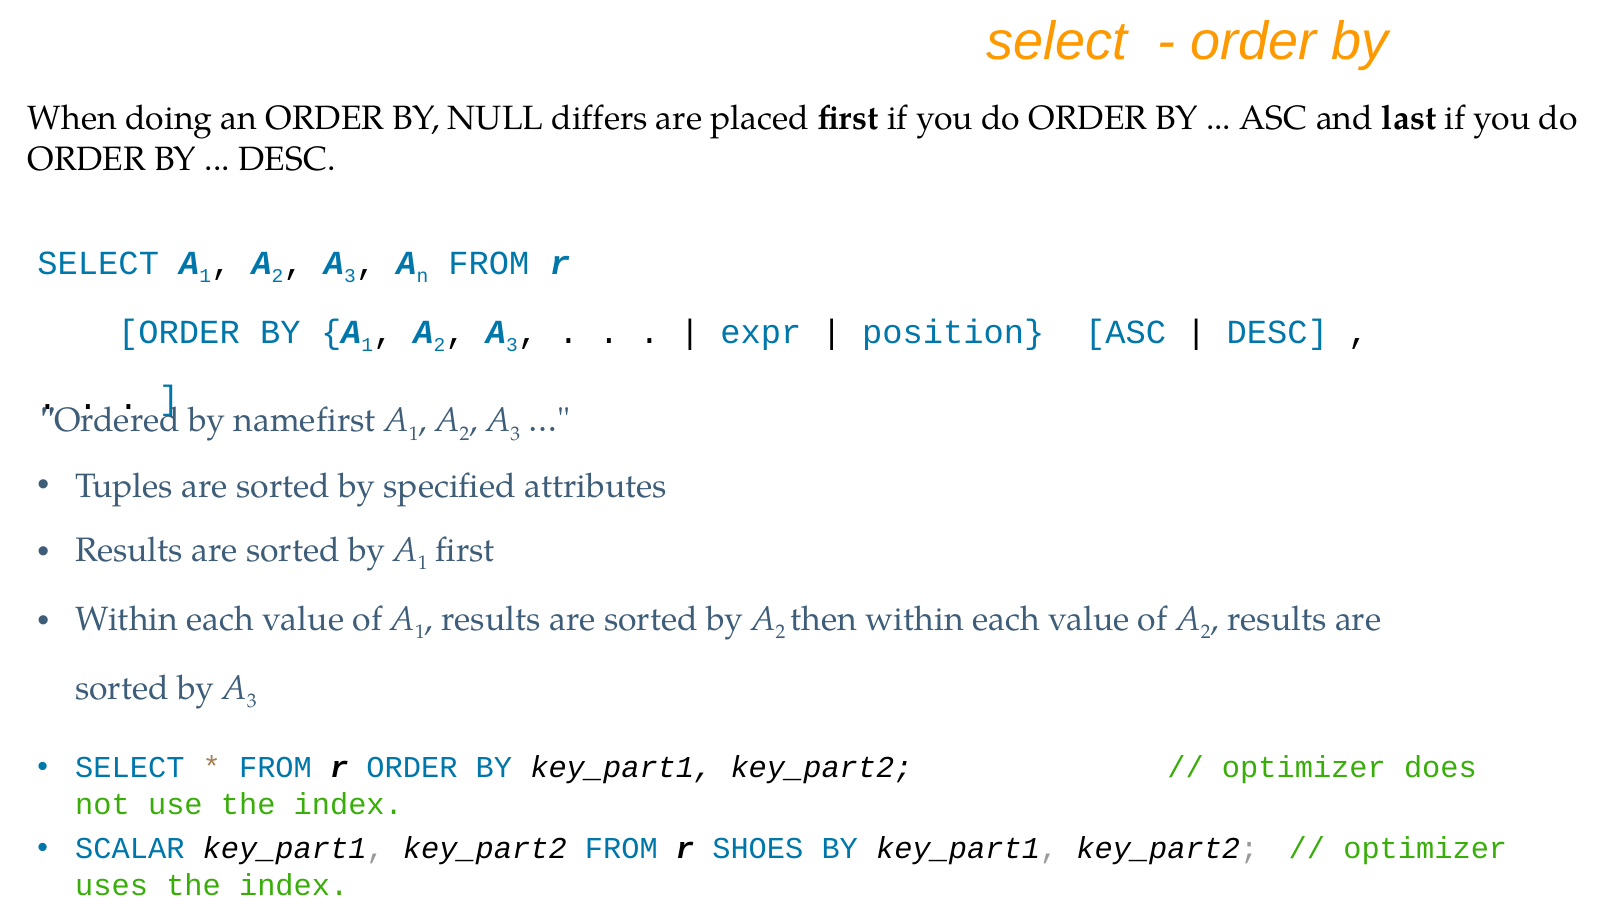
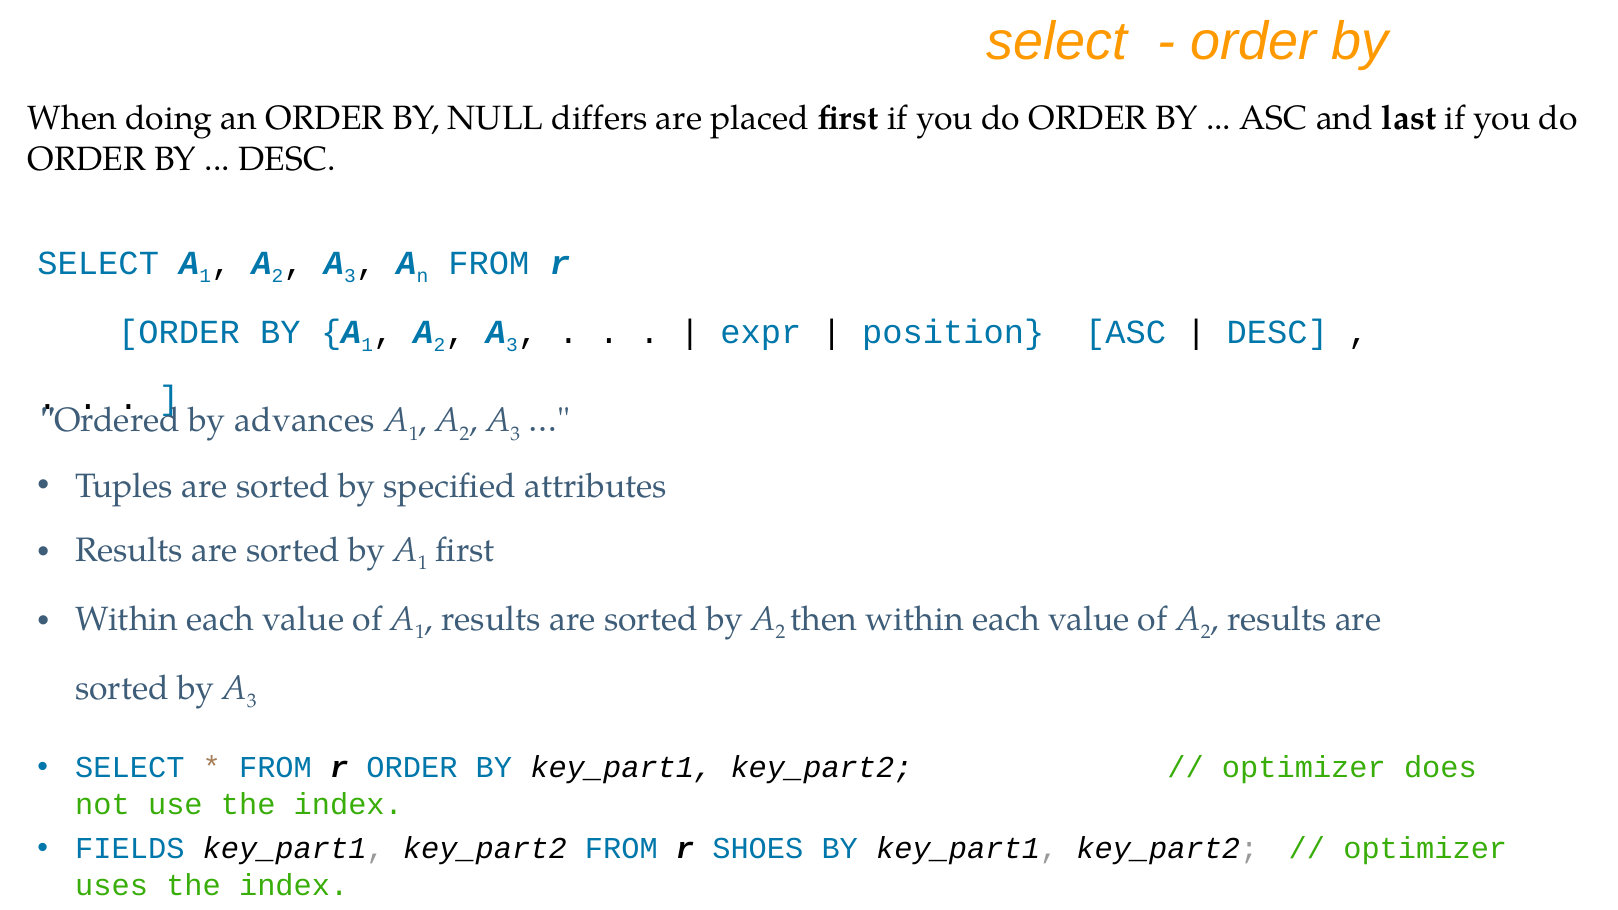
namefirst: namefirst -> advances (305, 421)
SCALAR: SCALAR -> FIELDS (130, 849)
